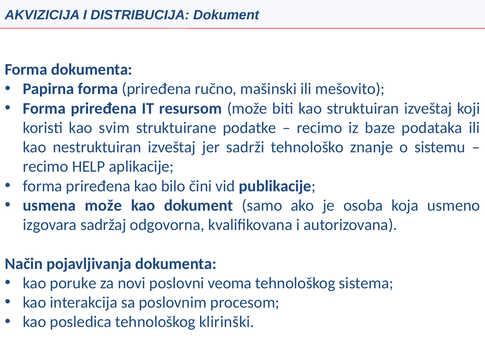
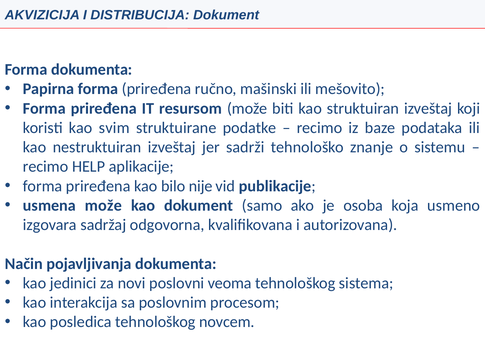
čini: čini -> nije (201, 186)
poruke: poruke -> jedinici (73, 283)
klirinški: klirinški -> novcem (227, 322)
